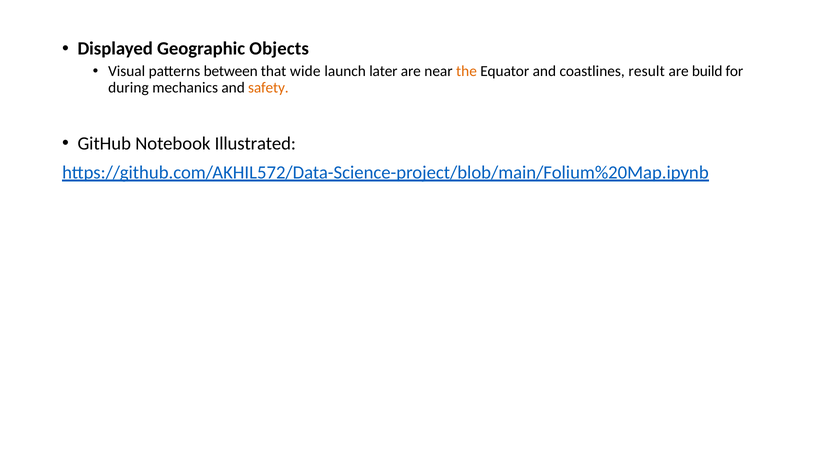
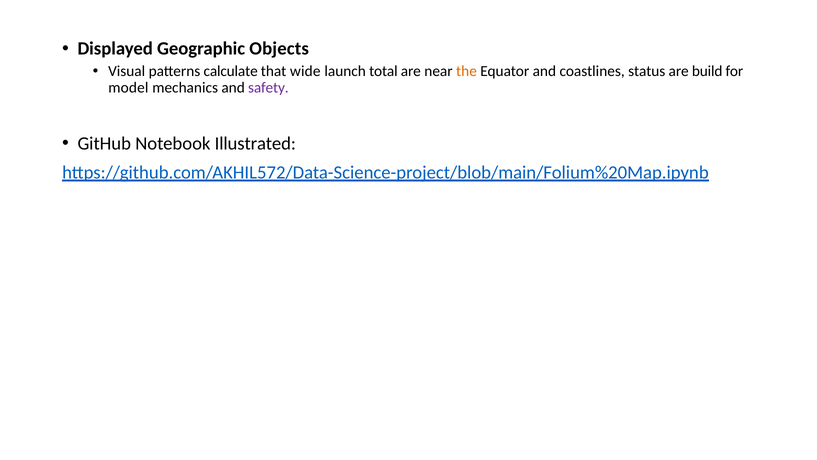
between: between -> calculate (231, 71)
later: later -> total (383, 71)
result: result -> status (647, 71)
during: during -> model (128, 88)
safety colour: orange -> purple (268, 88)
